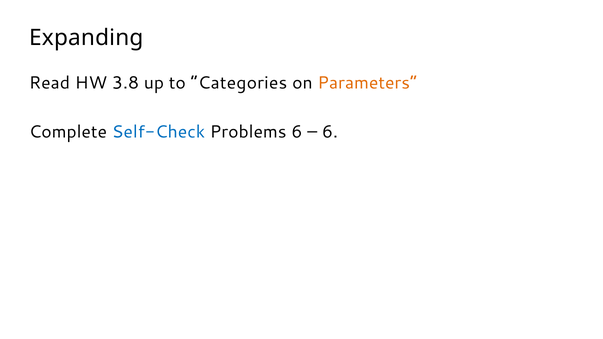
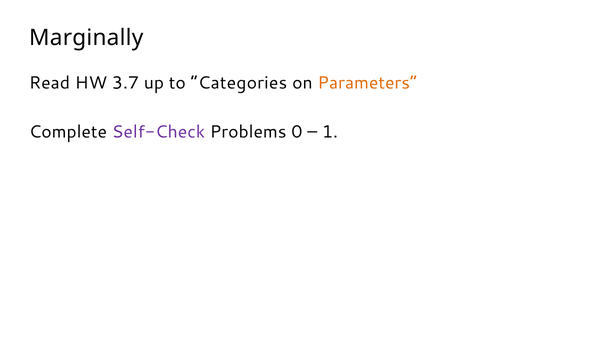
Expanding: Expanding -> Marginally (86, 38)
3.8: 3.8 -> 3.7 (125, 83)
Self-Check colour: blue -> purple (158, 132)
Problems 6: 6 -> 0 (297, 132)
6: 6 -> 1 (330, 132)
